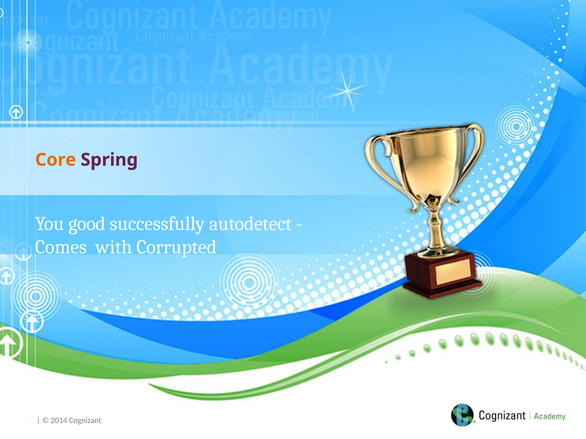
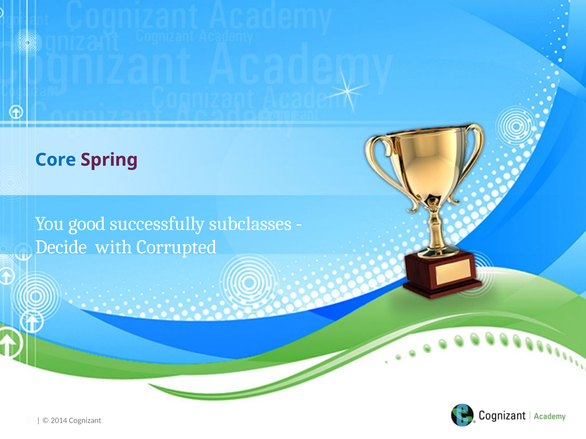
Core colour: orange -> blue (56, 160)
autodetect: autodetect -> subclasses (250, 224)
Comes: Comes -> Decide (61, 247)
